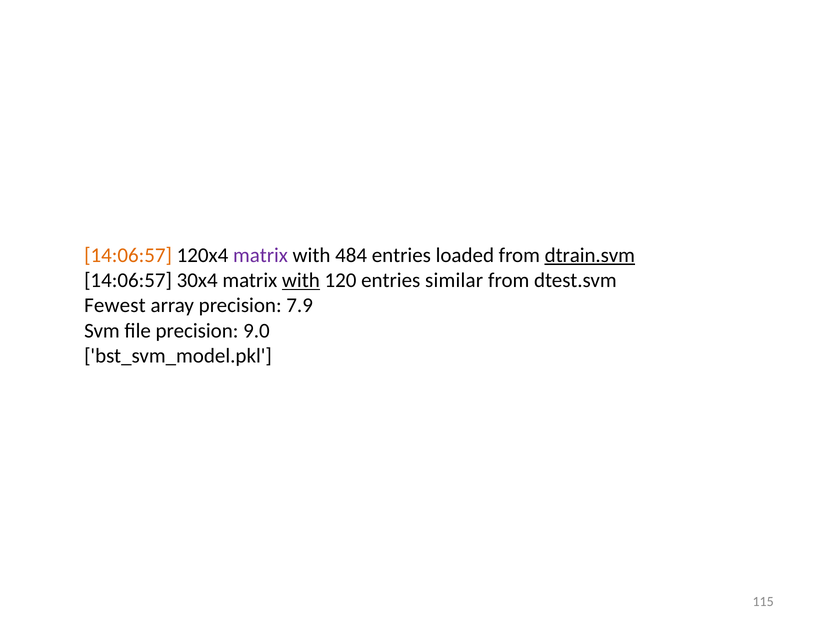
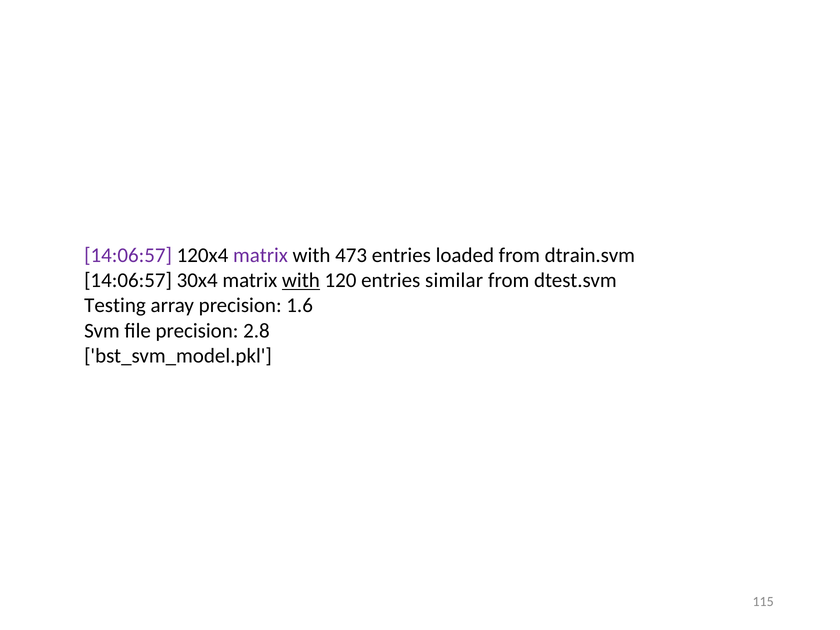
14:06:57 colour: orange -> purple (128, 255)
484: 484 -> 473 (351, 255)
dtrain.svm underline: present -> none (590, 255)
Fewest: Fewest -> Testing (115, 306)
7.9: 7.9 -> 1.6 (300, 306)
9.0: 9.0 -> 2.8 (256, 331)
